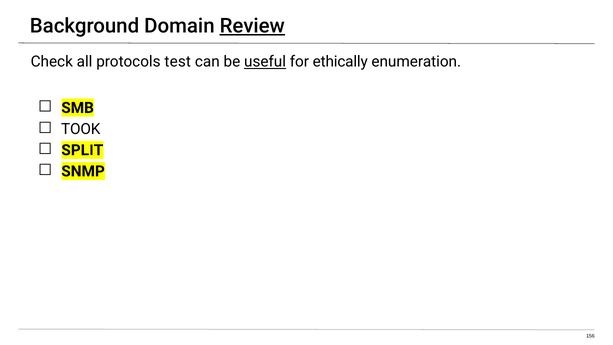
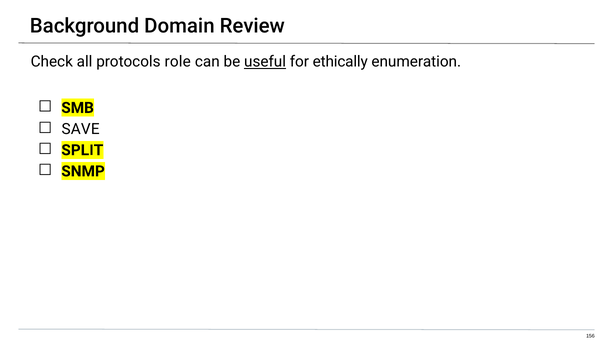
Review underline: present -> none (252, 26)
test: test -> role (178, 62)
TOOK: TOOK -> SAVE (81, 129)
